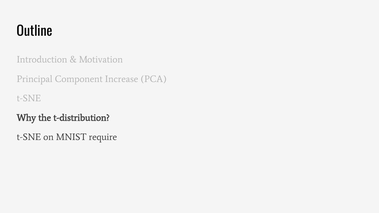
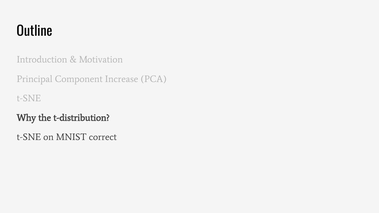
require: require -> correct (103, 137)
